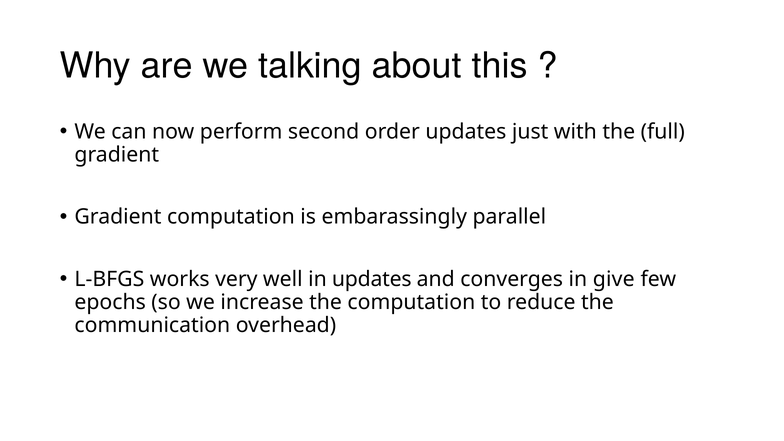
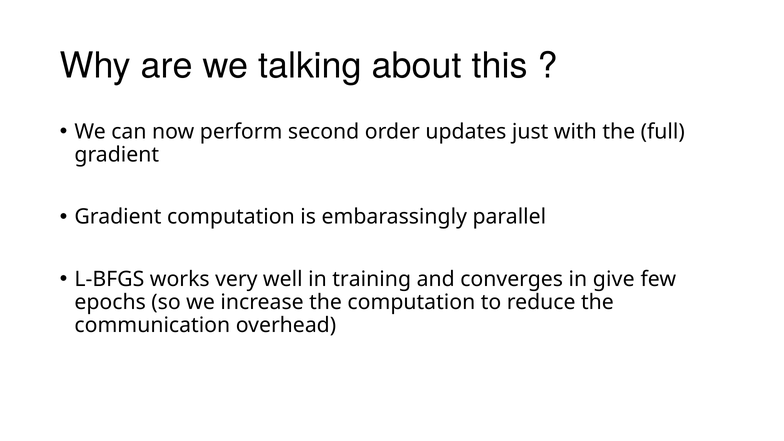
in updates: updates -> training (372, 279)
